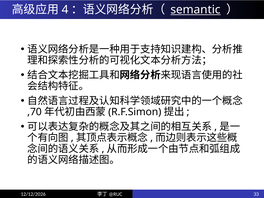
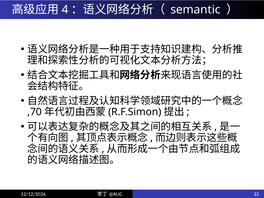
semantic underline: present -> none (196, 10)
